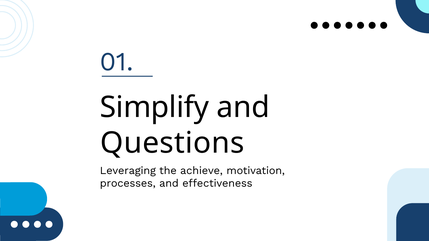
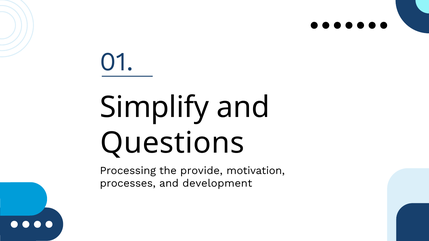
Leveraging: Leveraging -> Processing (128, 171)
achieve: achieve -> provide (201, 171)
effectiveness: effectiveness -> development (217, 184)
